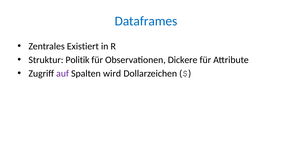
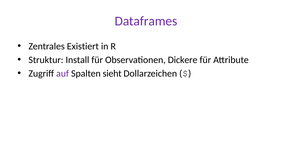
Dataframes colour: blue -> purple (146, 21)
Politik: Politik -> Install (77, 60)
wird: wird -> sieht (112, 74)
